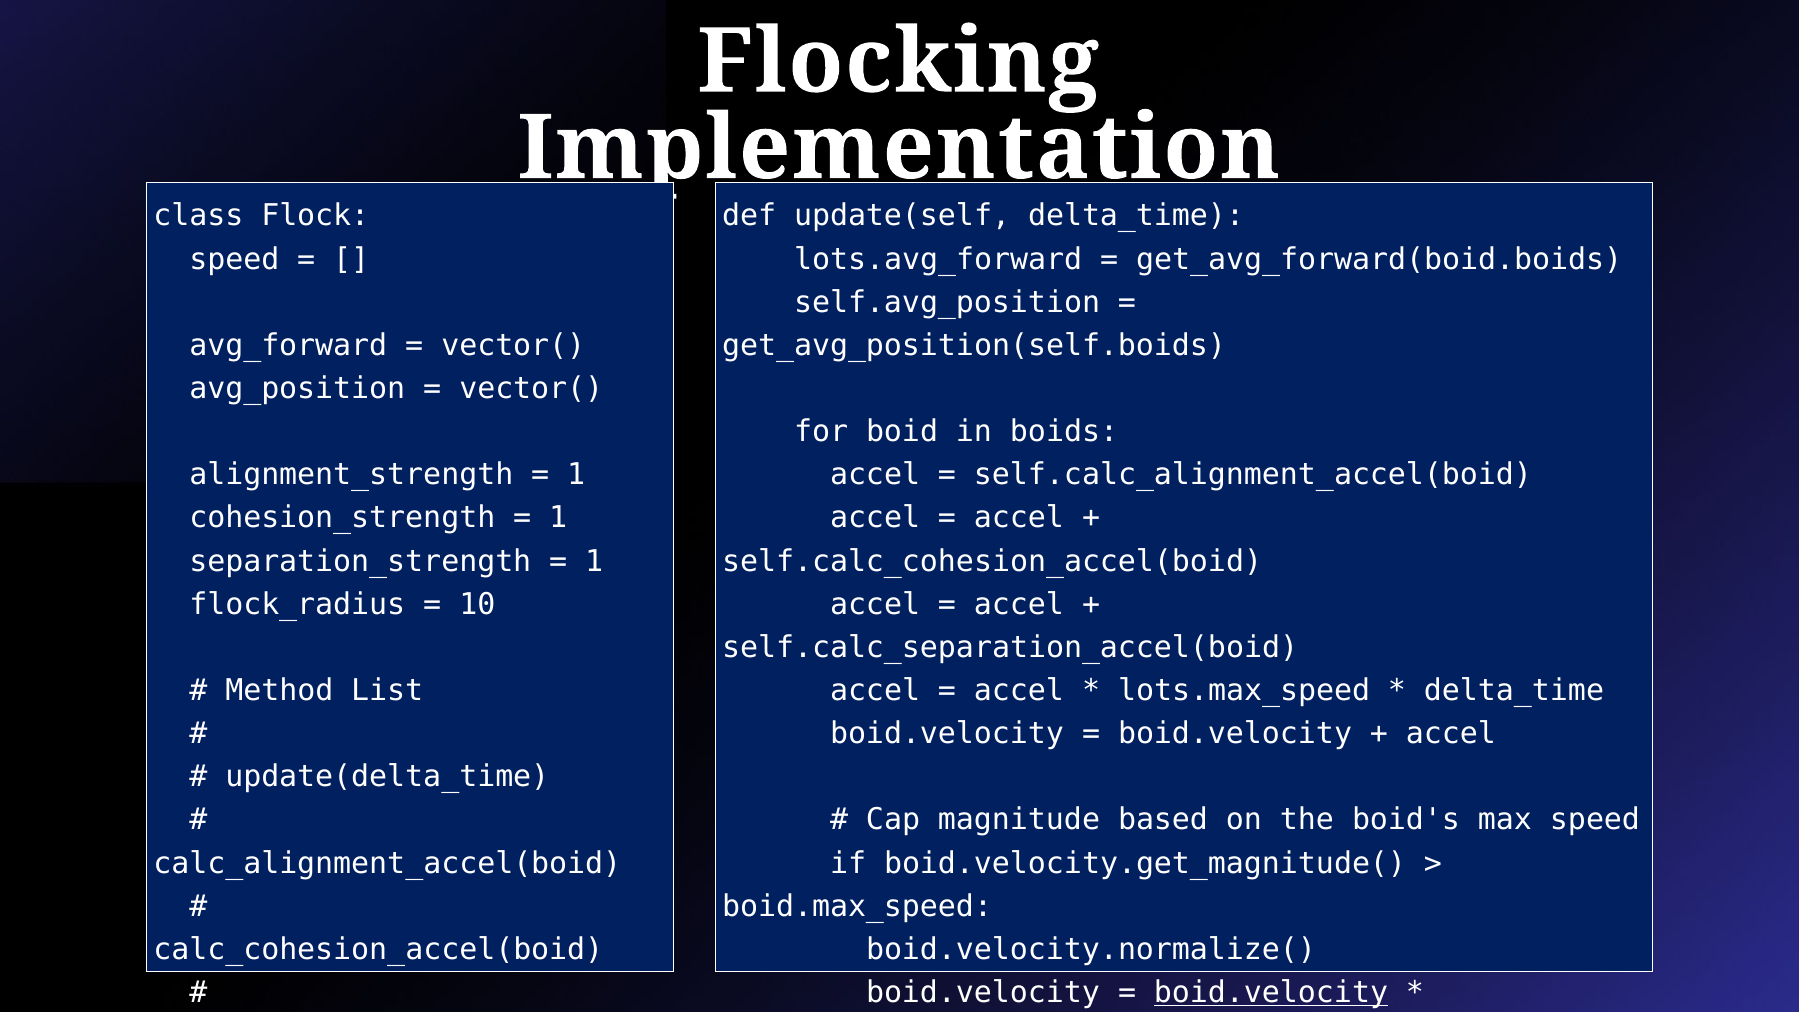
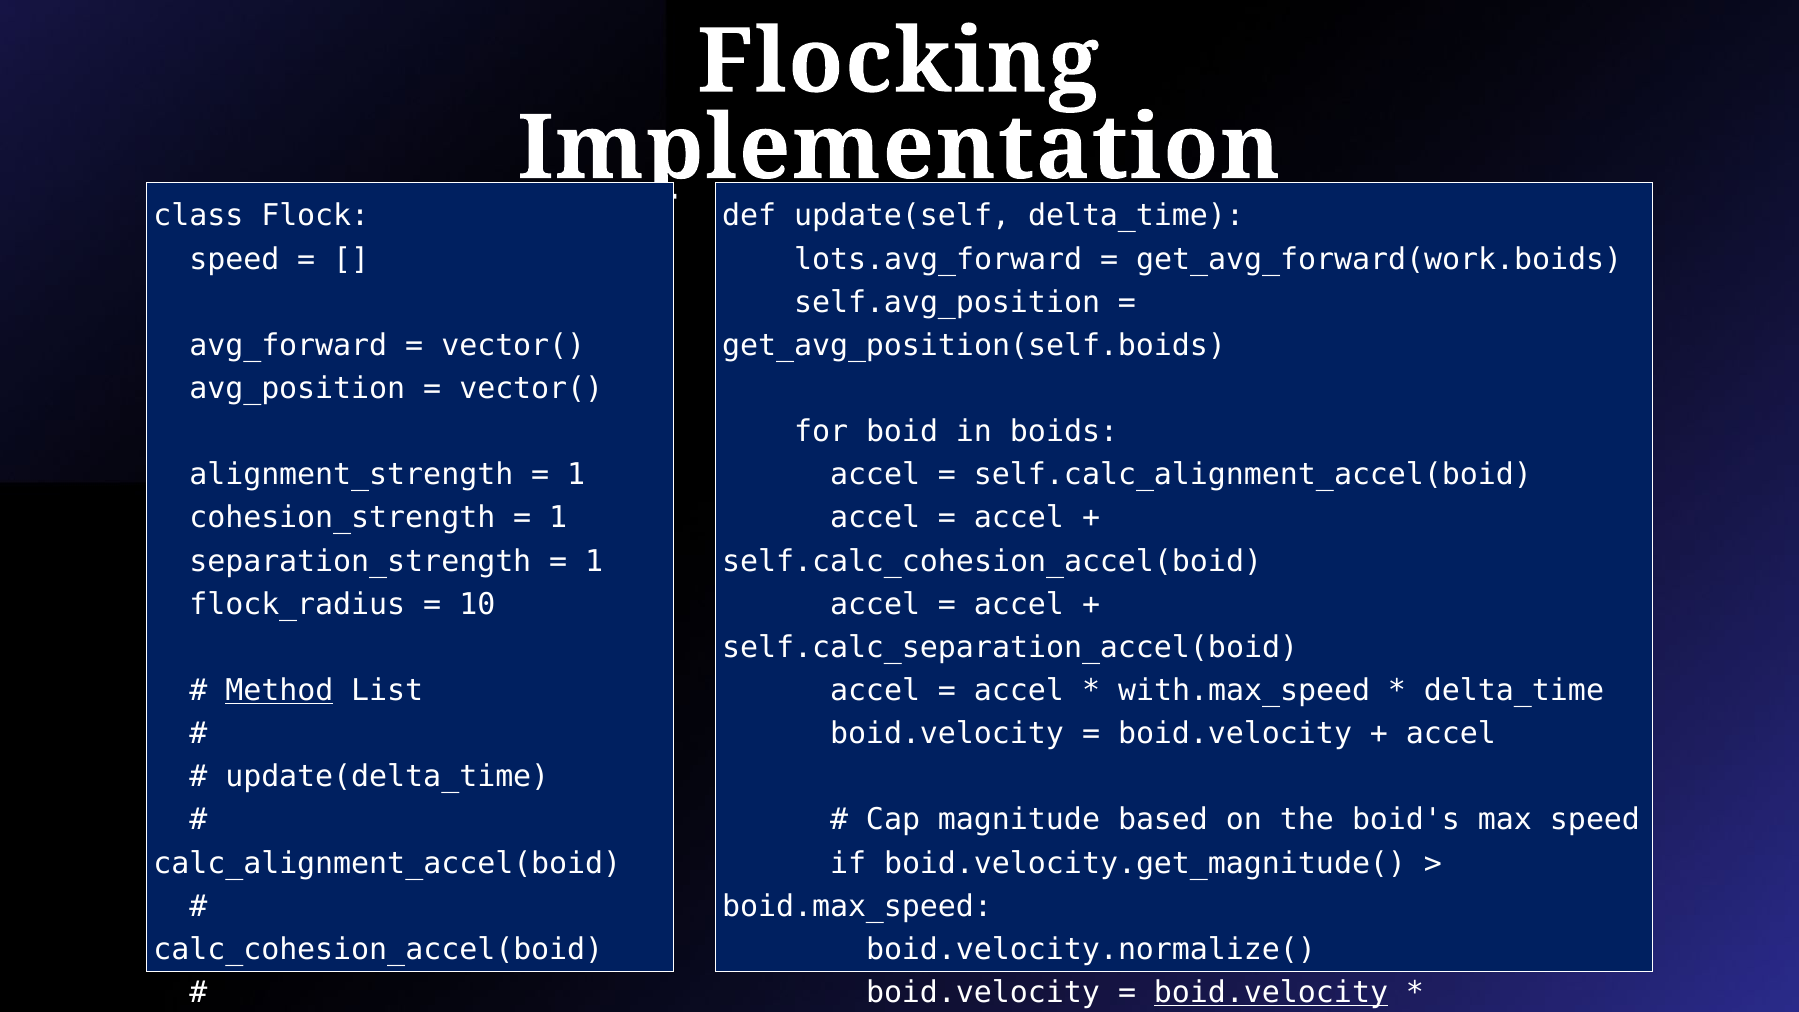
get_avg_forward(boid.boids: get_avg_forward(boid.boids -> get_avg_forward(work.boids (1379, 259)
Method underline: none -> present (279, 691)
lots.max_speed: lots.max_speed -> with.max_speed (1244, 691)
